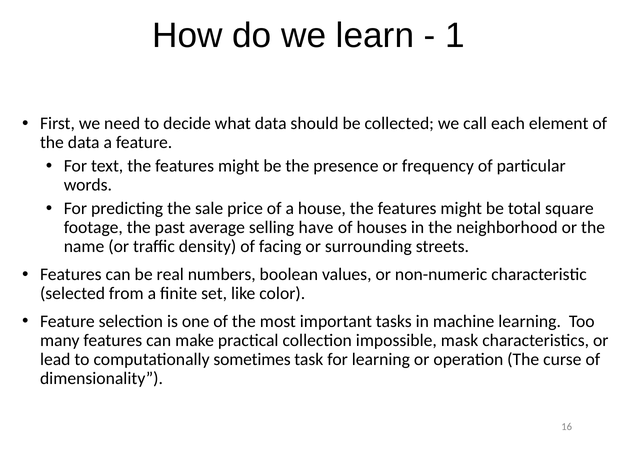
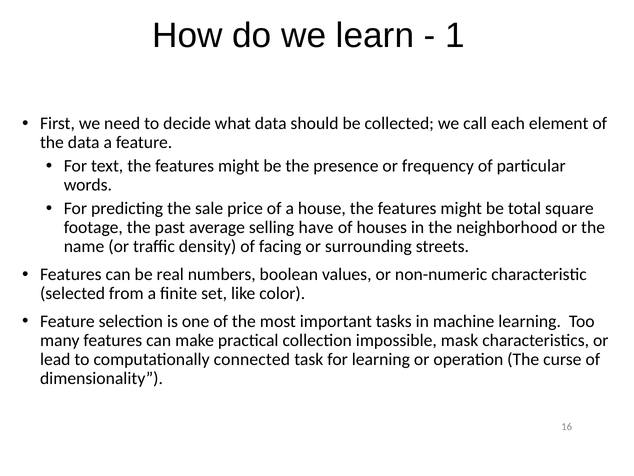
sometimes: sometimes -> connected (252, 359)
